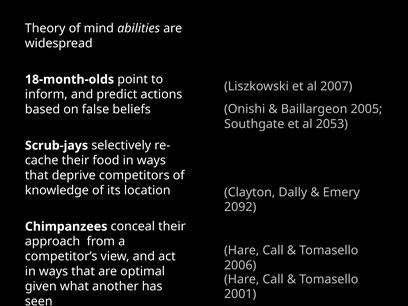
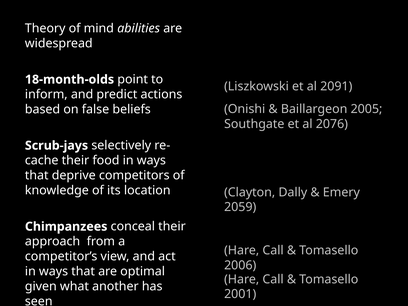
2007: 2007 -> 2091 (336, 86)
2053: 2053 -> 2076 (332, 124)
2092: 2092 -> 2059 (240, 207)
